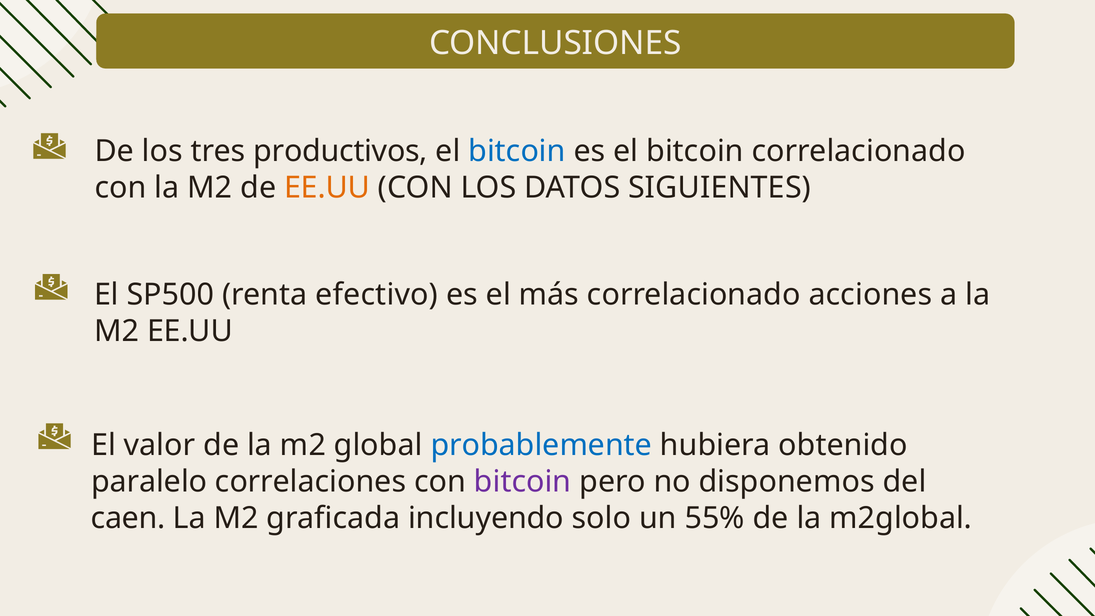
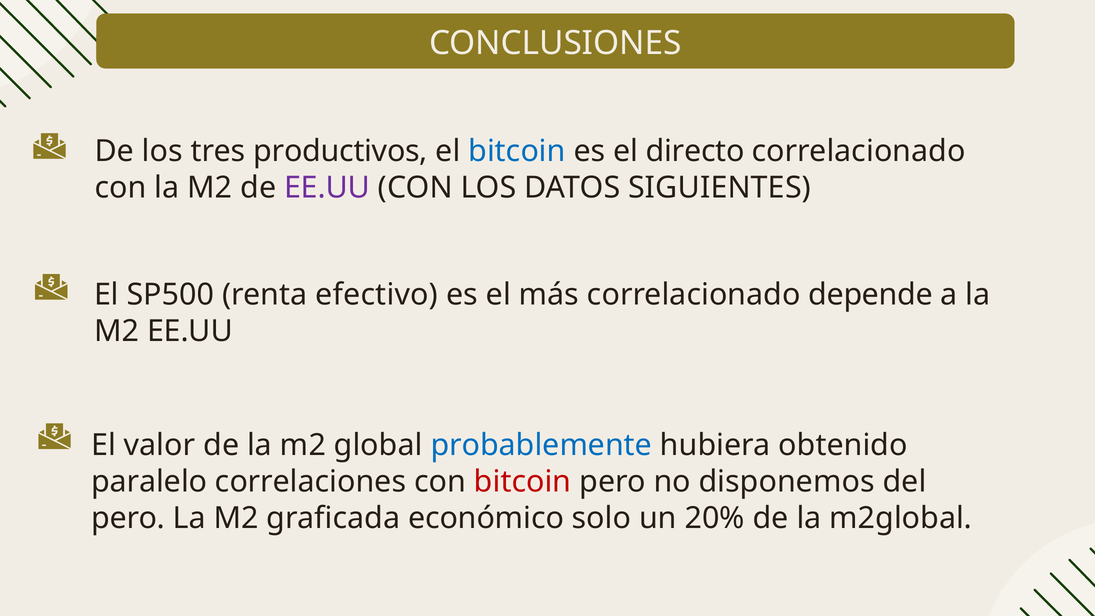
es el bitcoin: bitcoin -> directo (695, 151)
EE.UU colour: orange -> purple (327, 188)
acciones: acciones -> depende (871, 295)
bitcoin colour: purple -> red (523, 482)
caen: caen -> pero (128, 518)
incluyendo: incluyendo -> económico (486, 518)
55%: 55% -> 20% (715, 518)
